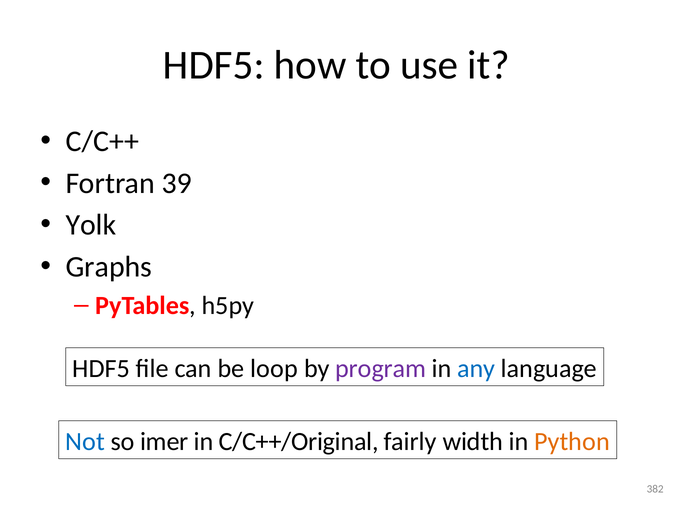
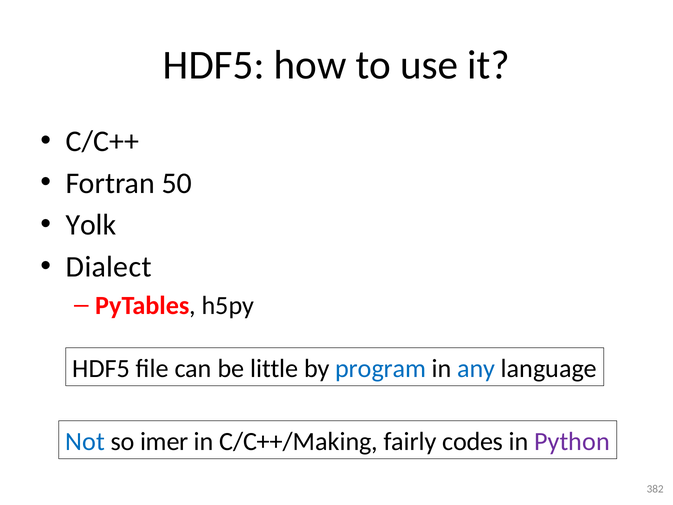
39: 39 -> 50 (177, 183)
Graphs: Graphs -> Dialect (109, 267)
loop: loop -> little (274, 369)
program colour: purple -> blue (381, 369)
C/C++/Original: C/C++/Original -> C/C++/Making (299, 441)
width: width -> codes (473, 441)
Python colour: orange -> purple (572, 441)
